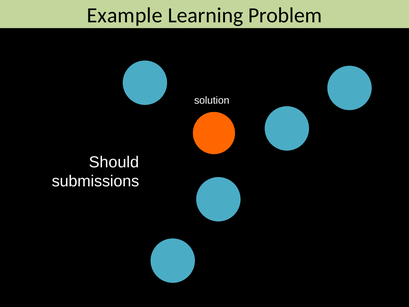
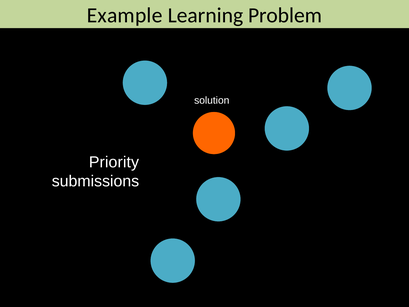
Should: Should -> Priority (114, 162)
